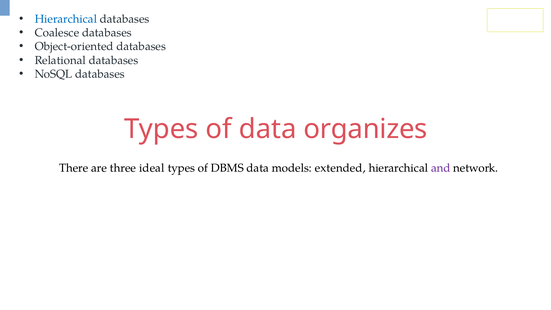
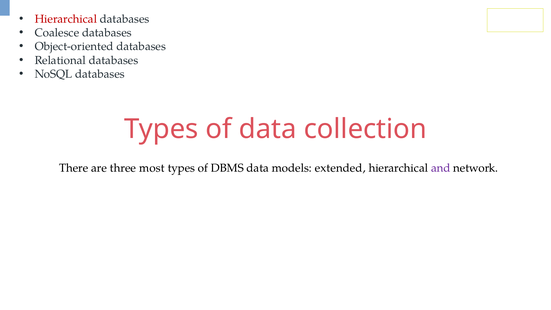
Hierarchical colour: blue -> red (66, 19)
organizes: organizes -> collection (365, 129)
ideal: ideal -> most (152, 168)
